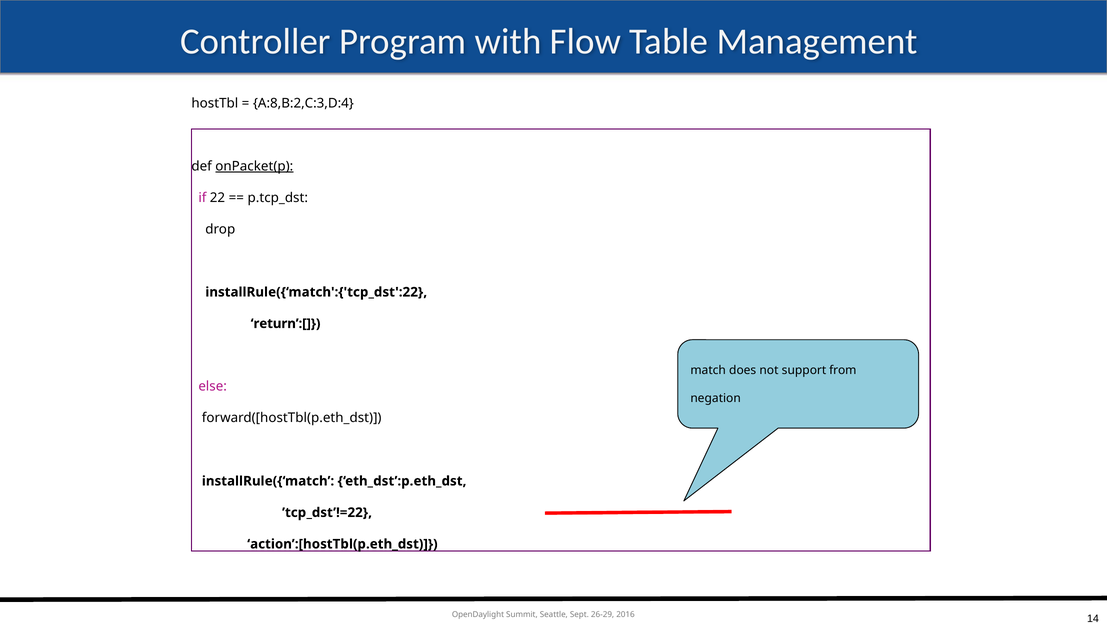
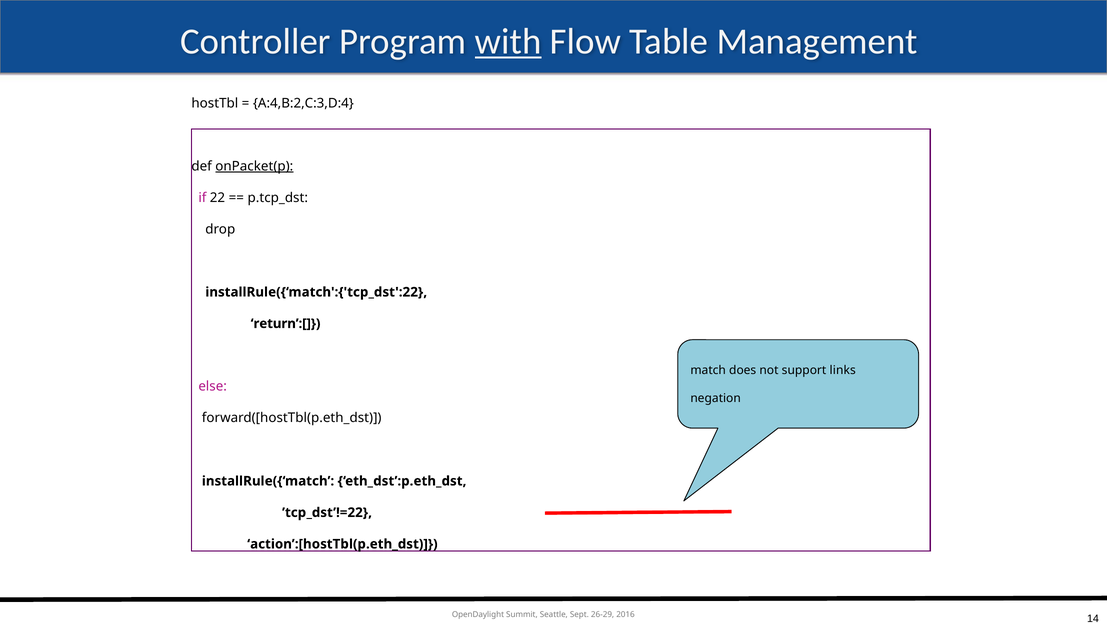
with underline: none -> present (508, 41)
A:8,B:2,C:3,D:4: A:8,B:2,C:3,D:4 -> A:4,B:2,C:3,D:4 (303, 103)
from: from -> links (843, 370)
